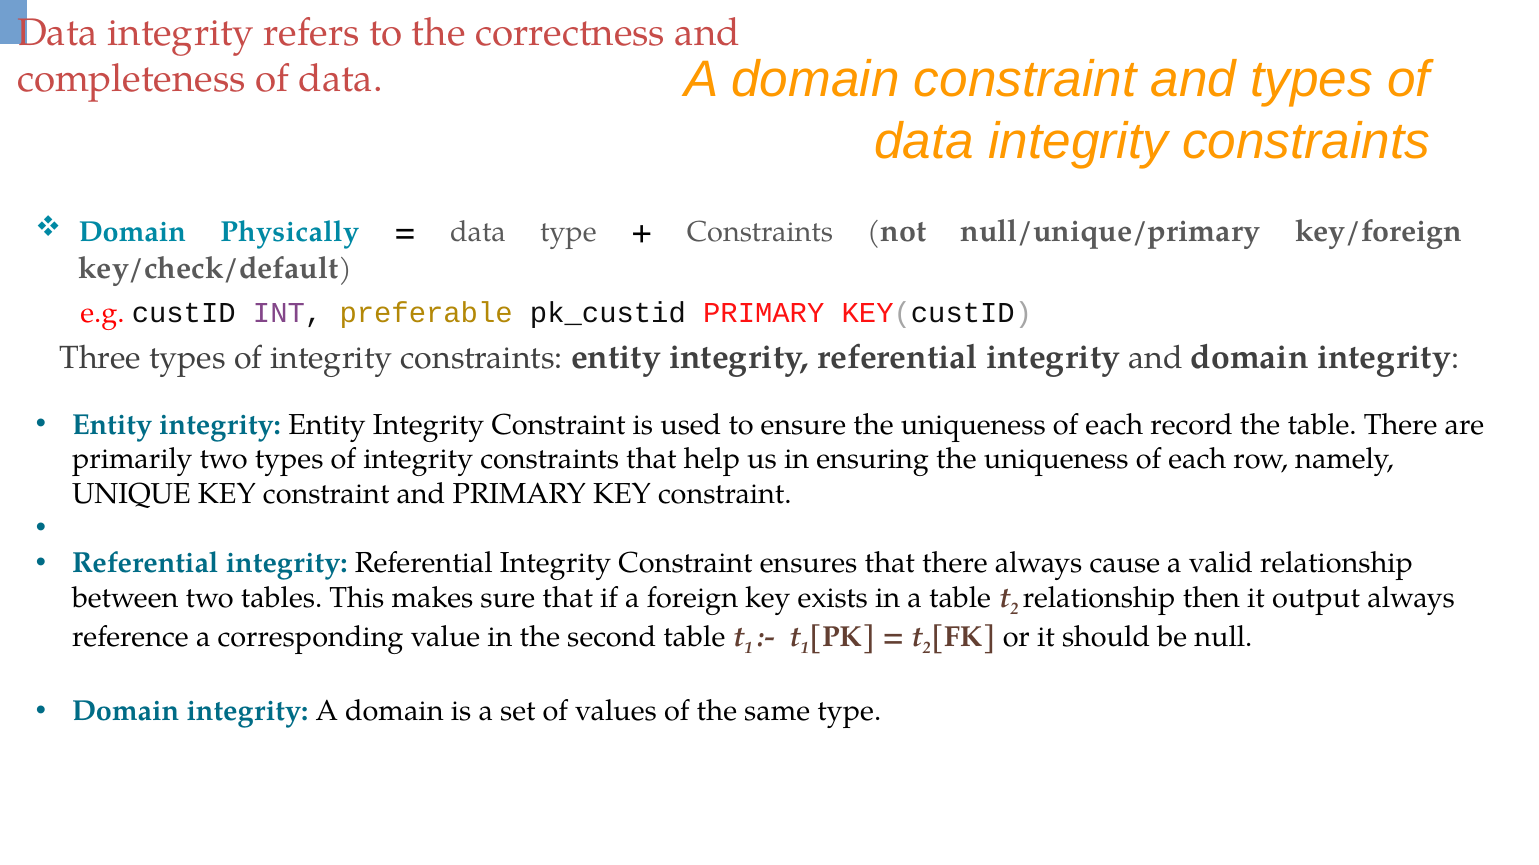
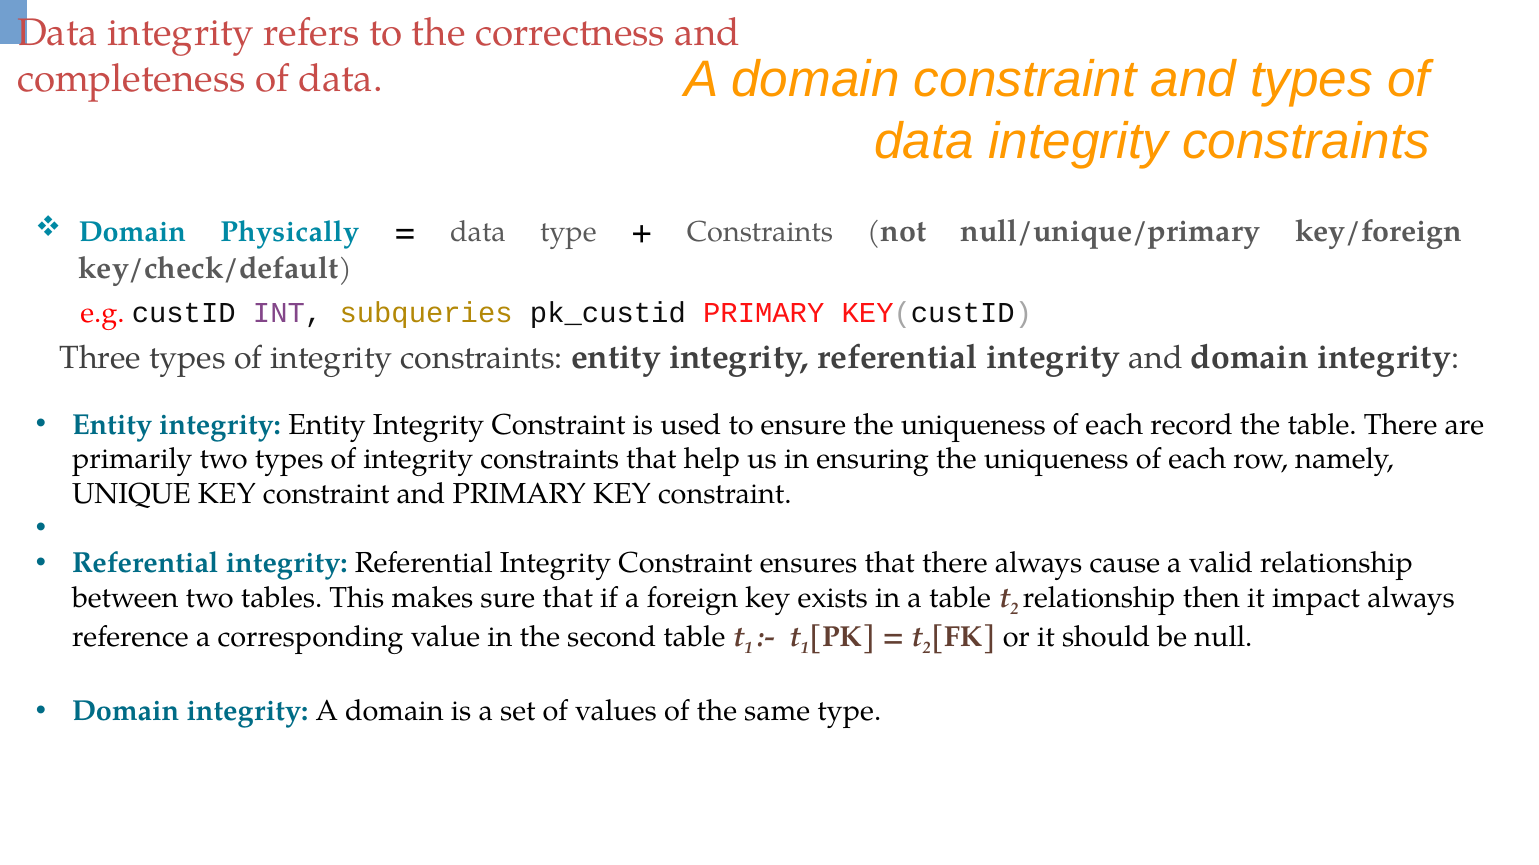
preferable: preferable -> subqueries (426, 313)
output: output -> impact (1316, 598)
